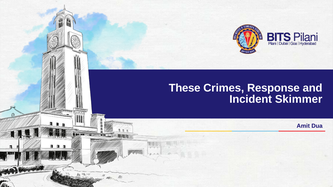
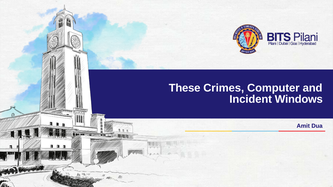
Response: Response -> Computer (273, 88)
Skimmer: Skimmer -> Windows (299, 99)
